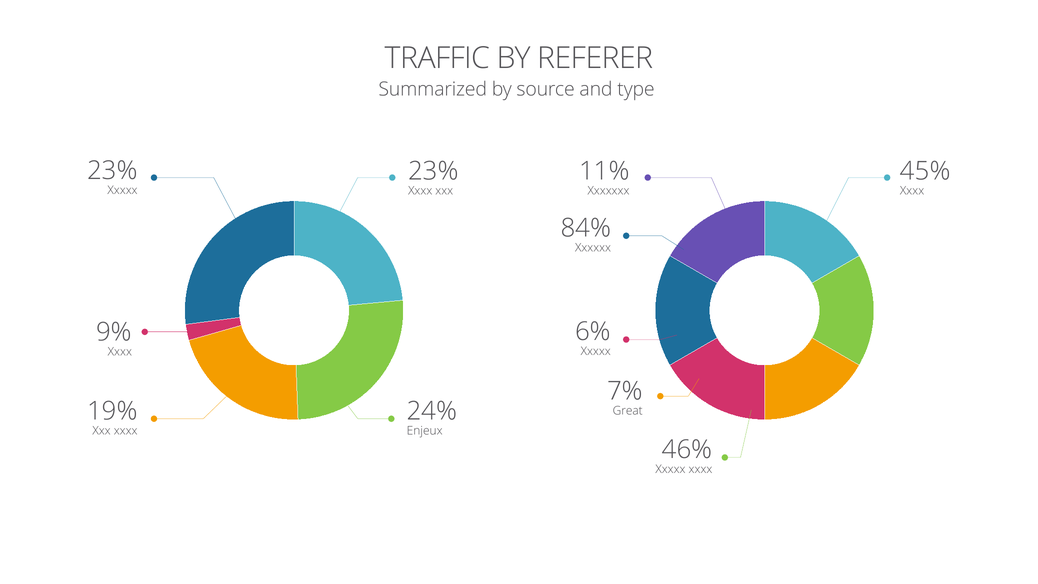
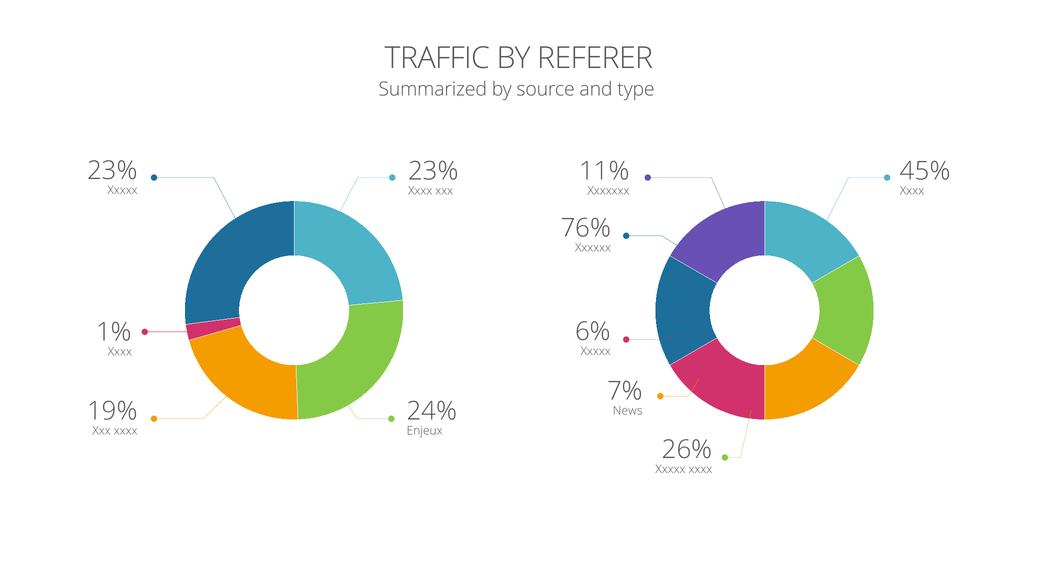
84%: 84% -> 76% (586, 228)
9%: 9% -> 1% (114, 332)
Great: Great -> News (628, 411)
46%: 46% -> 26% (687, 450)
